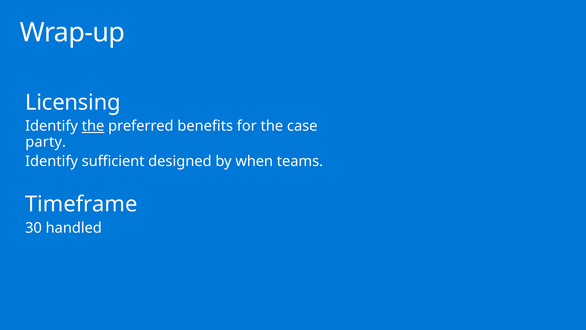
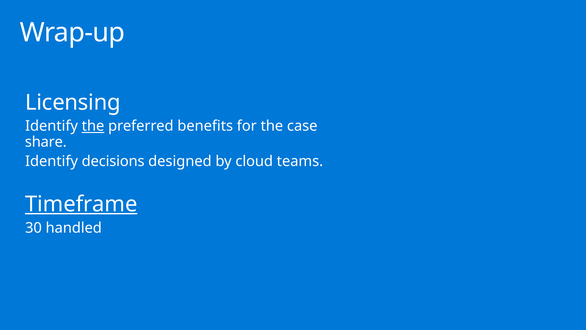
party: party -> share (46, 142)
sufficient: sufficient -> decisions (113, 161)
when: when -> cloud (254, 161)
Timeframe underline: none -> present (81, 204)
